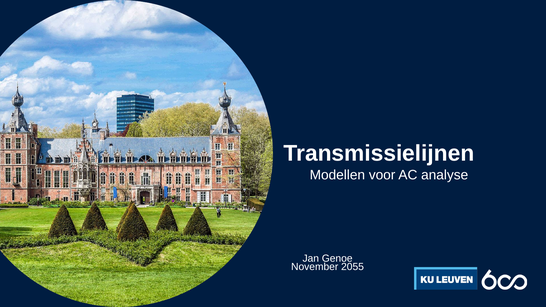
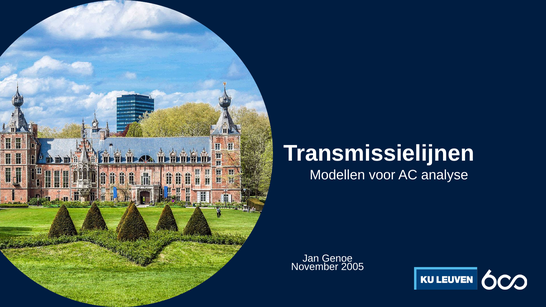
2055: 2055 -> 2005 (353, 267)
